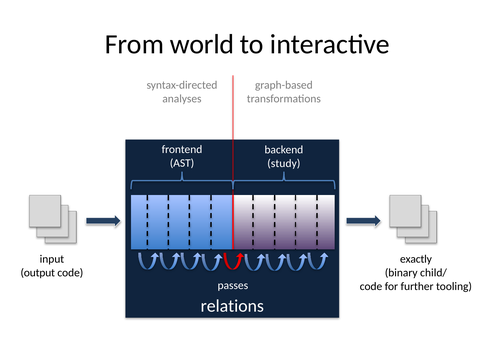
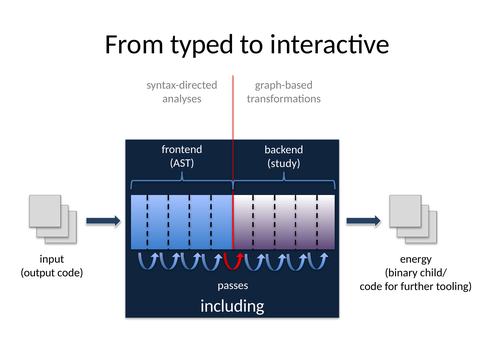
world: world -> typed (202, 44)
exactly: exactly -> energy (416, 260)
relations: relations -> including (232, 307)
